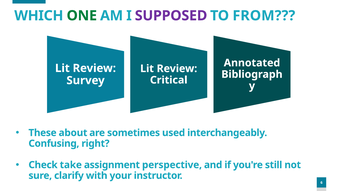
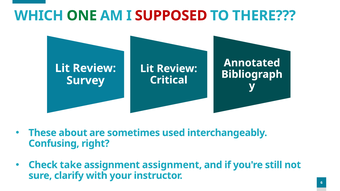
SUPPOSED colour: purple -> red (171, 16)
FROM: FROM -> THERE (264, 16)
assignment perspective: perspective -> assignment (172, 165)
